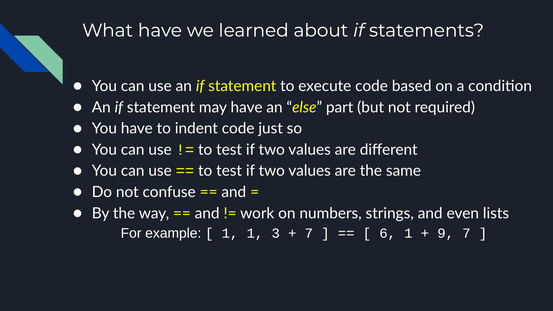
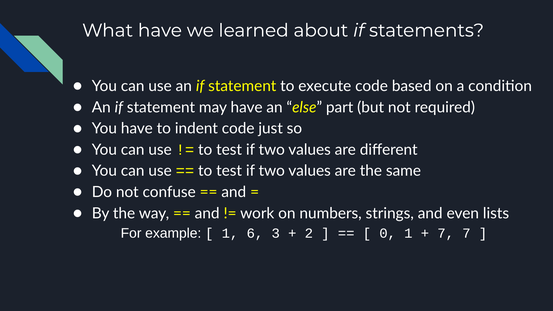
1 1: 1 -> 6 (255, 233)
7: 7 -> 2 (309, 233)
6: 6 -> 0 (388, 233)
9: 9 -> 7 (446, 233)
